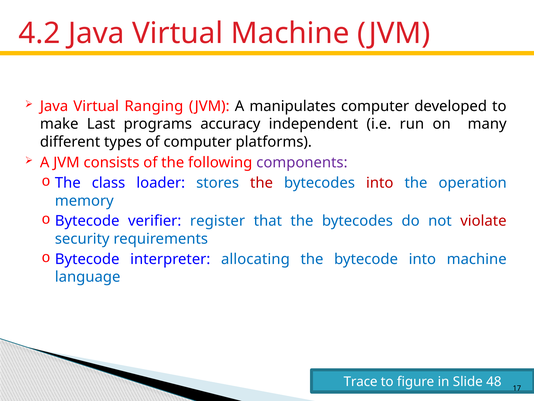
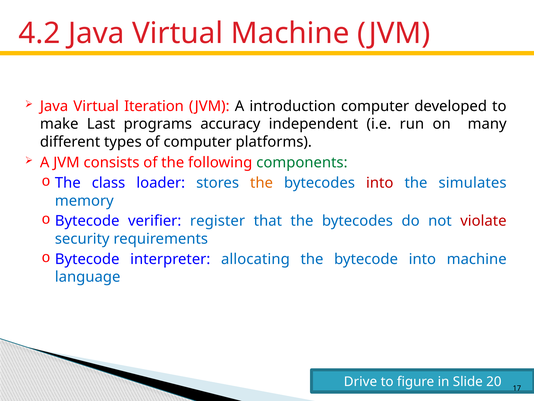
Ranging: Ranging -> Iteration (154, 106)
manipulates: manipulates -> introduction (293, 106)
components colour: purple -> green (302, 162)
the colour: red -> orange (262, 183)
operation: operation -> simulates (473, 183)
Trace: Trace -> Drive (360, 381)
48: 48 -> 20 (494, 381)
